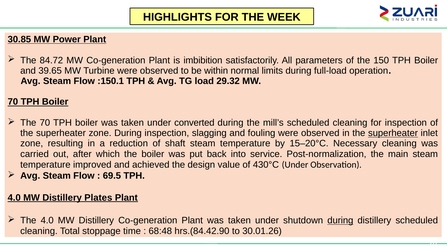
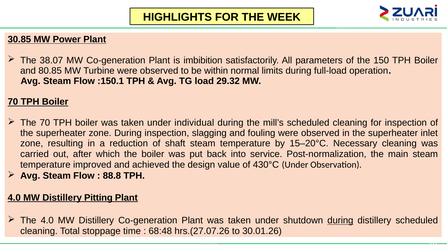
84.72: 84.72 -> 38.07 (51, 60)
39.65: 39.65 -> 80.85 (50, 71)
converted: converted -> individual (194, 122)
superheater underline: present -> none (393, 133)
69.5: 69.5 -> 88.8 (112, 175)
Plates: Plates -> Pitting (98, 197)
hrs.(84.42.90: hrs.(84.42.90 -> hrs.(27.07.26 (202, 230)
